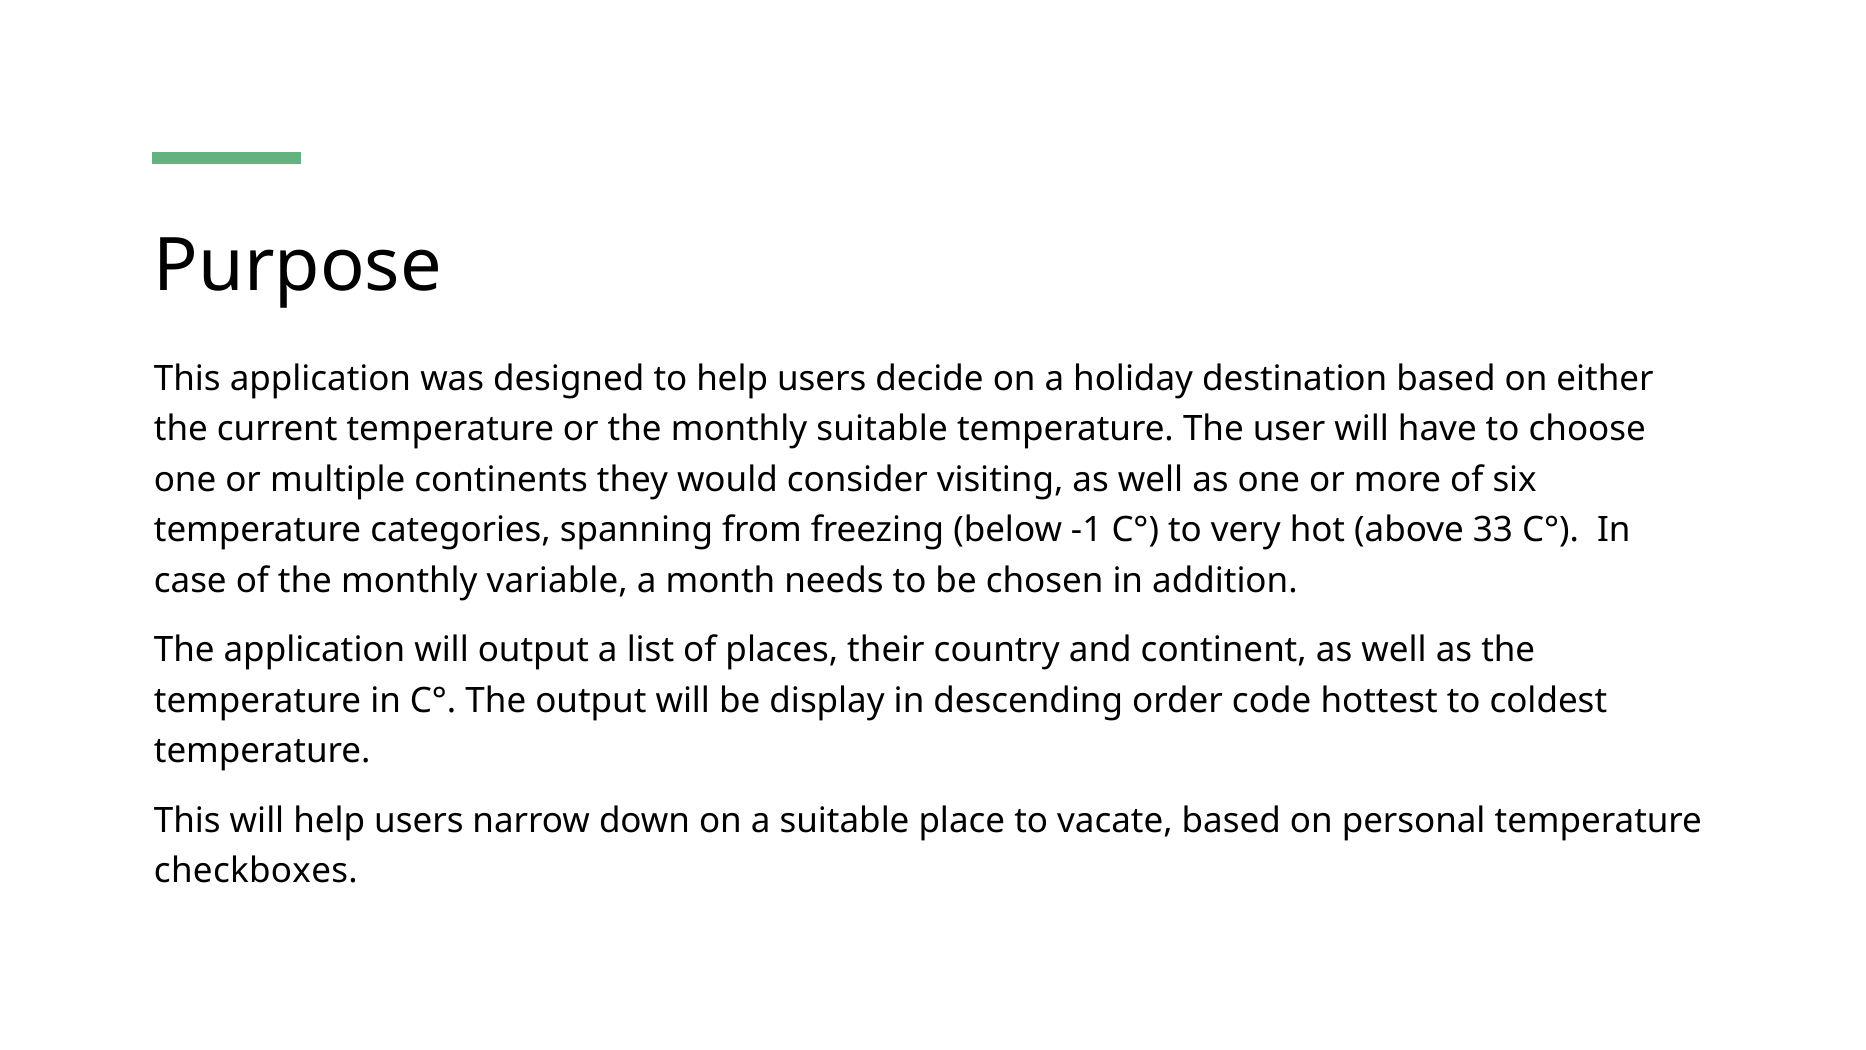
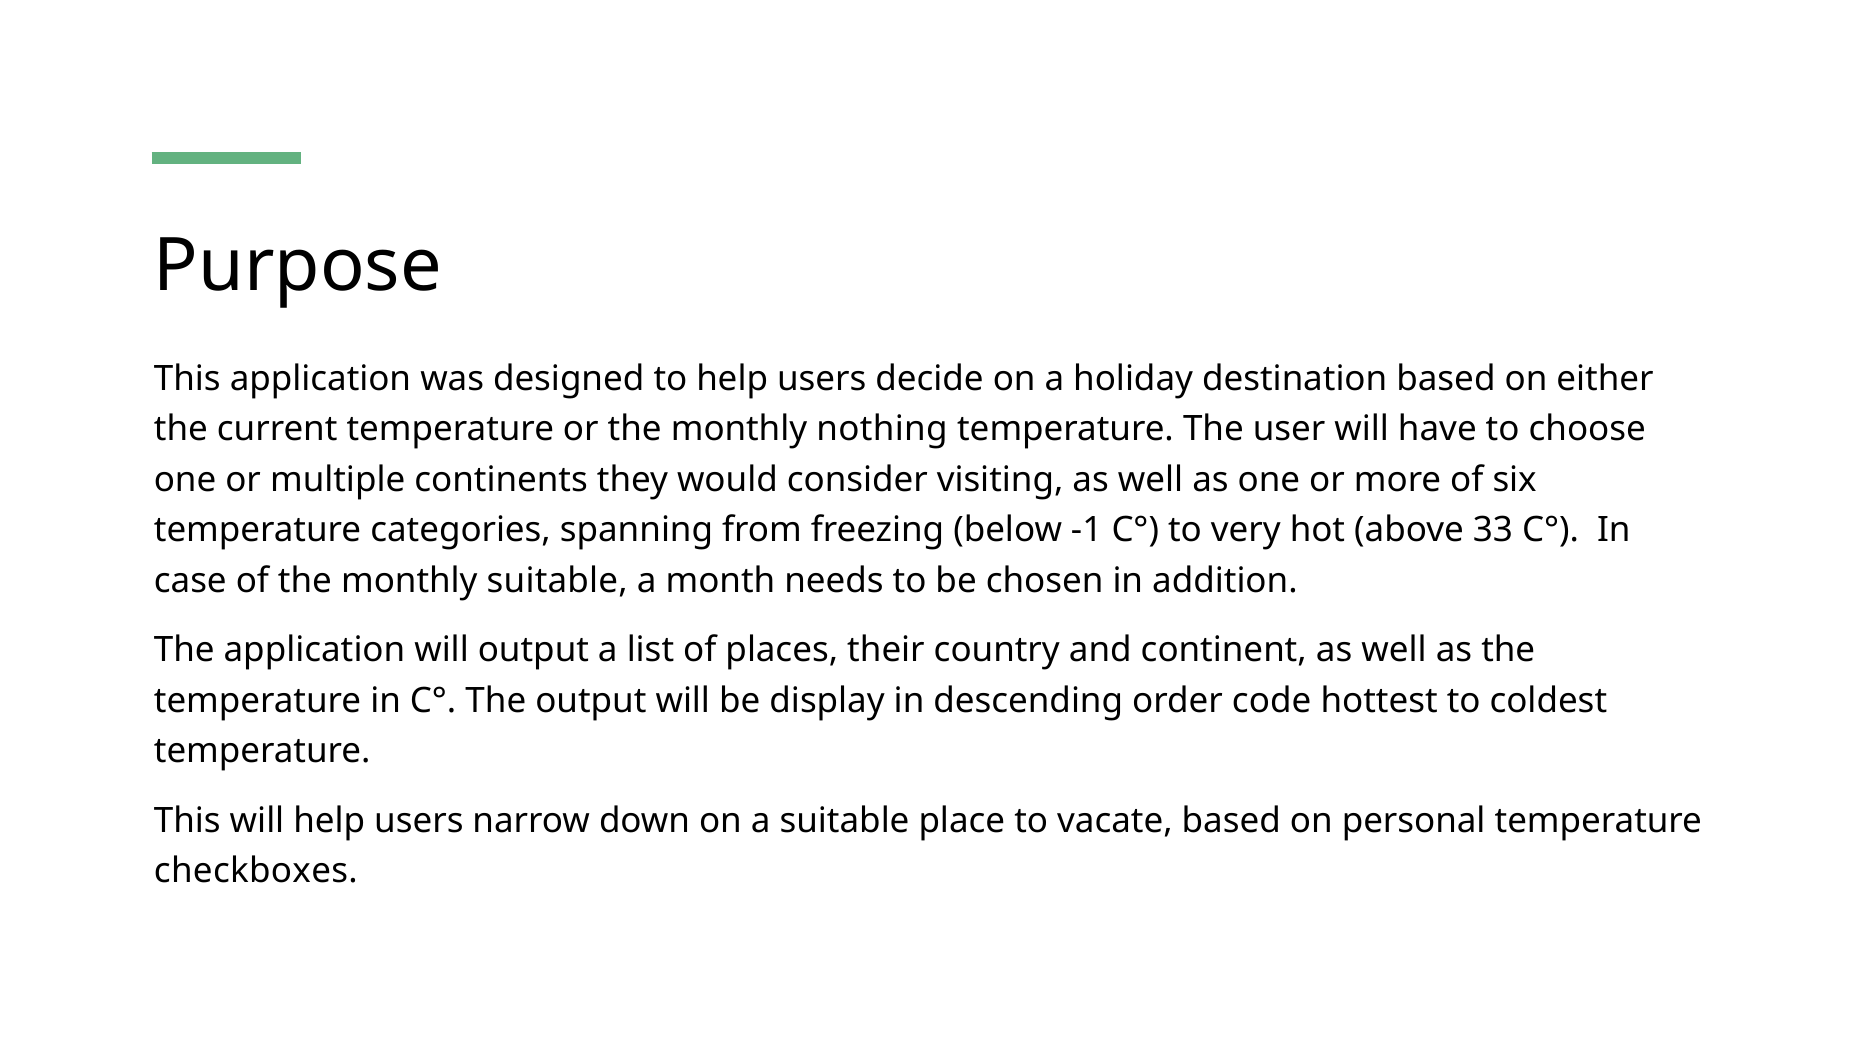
monthly suitable: suitable -> nothing (882, 429)
monthly variable: variable -> suitable (557, 580)
